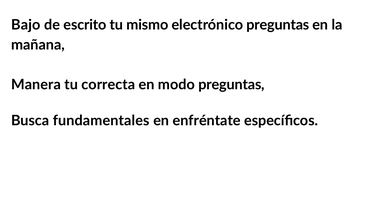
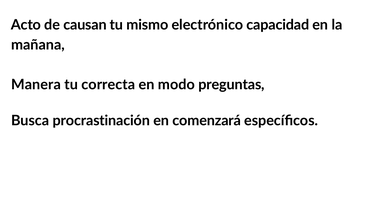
Bajo: Bajo -> Acto (26, 25)
escrito: escrito -> causan (85, 25)
electrónico preguntas: preguntas -> capacidad (278, 25)
fundamentales: fundamentales -> procrastinación (101, 121)
enfréntate: enfréntate -> comenzará (207, 121)
